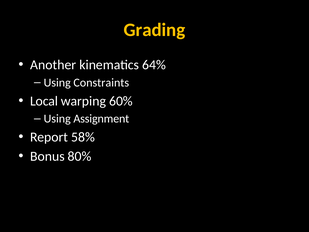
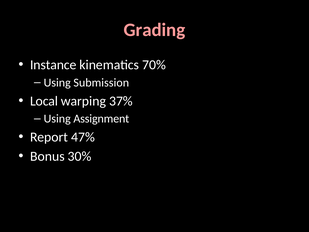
Grading colour: yellow -> pink (154, 30)
Another: Another -> Instance (53, 65)
64%: 64% -> 70% (154, 65)
Constraints: Constraints -> Submission (101, 83)
60%: 60% -> 37% (121, 101)
58%: 58% -> 47% (83, 137)
80%: 80% -> 30% (80, 156)
